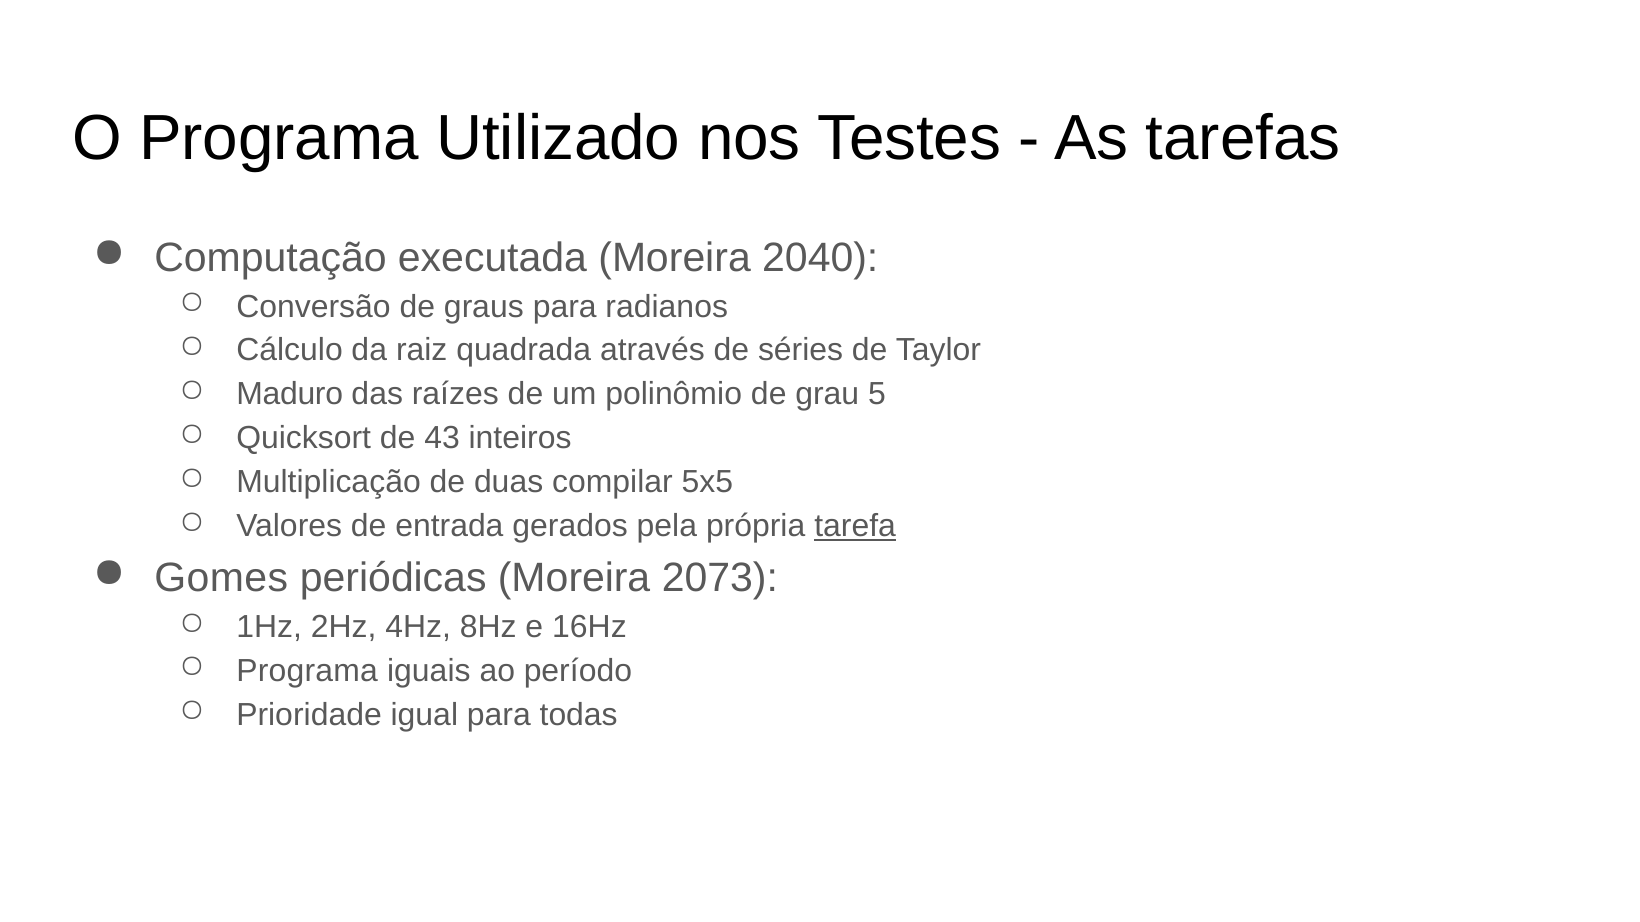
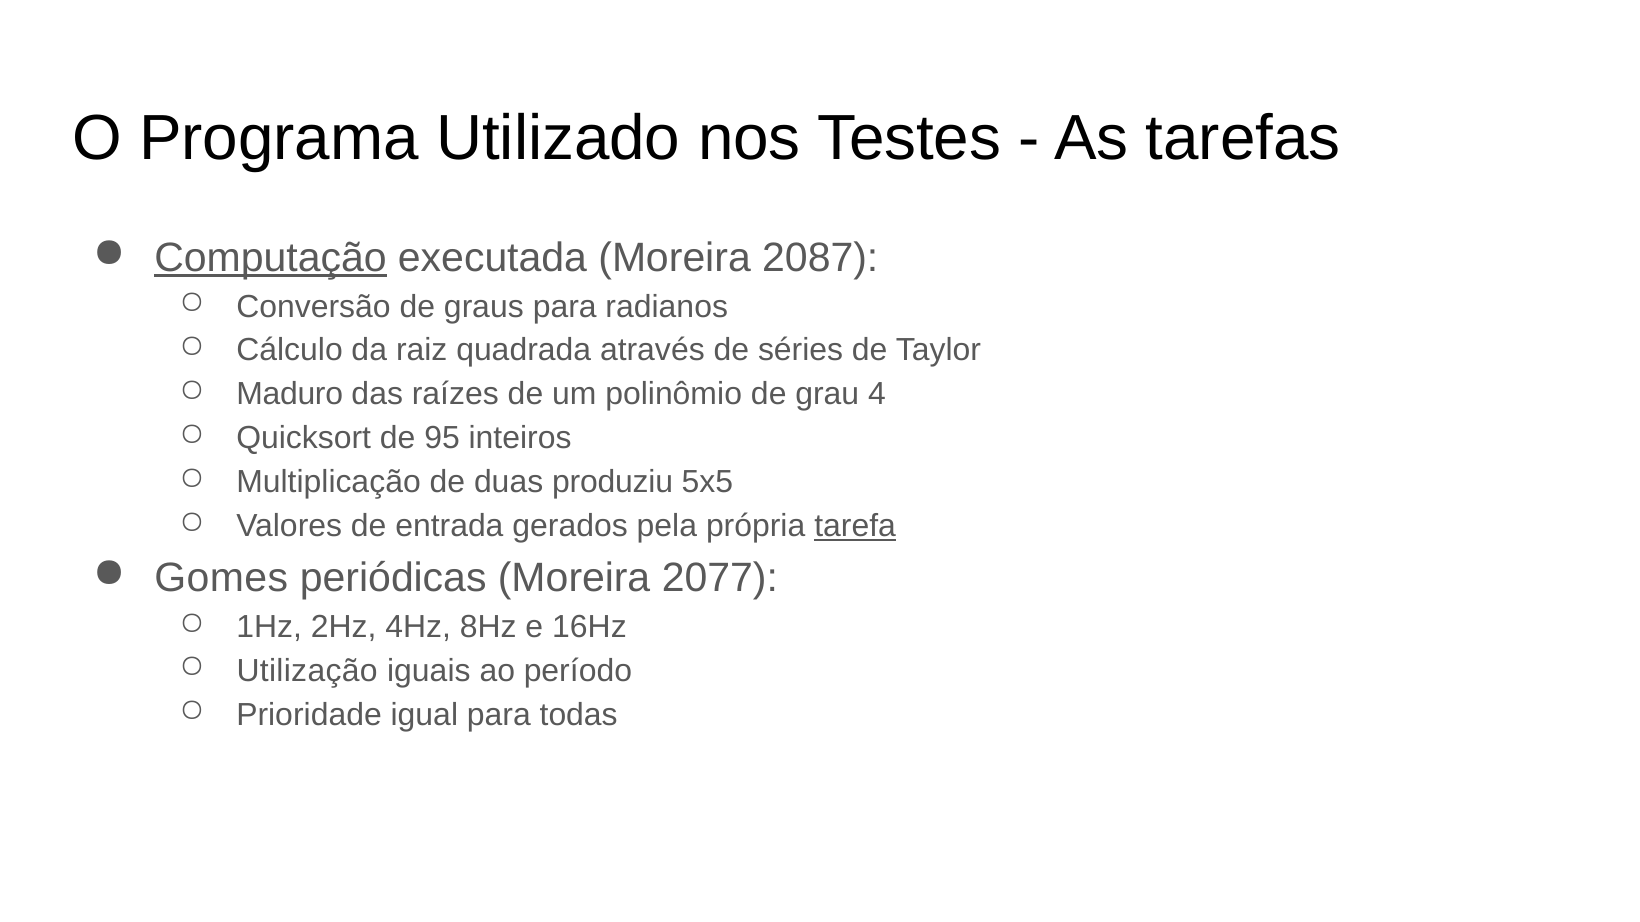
Computação underline: none -> present (270, 258)
2040: 2040 -> 2087 (820, 258)
5: 5 -> 4 (877, 395)
43: 43 -> 95 (442, 439)
compilar: compilar -> produziu (613, 483)
2073: 2073 -> 2077 (720, 578)
Programa: Programa -> Utilização (307, 671)
